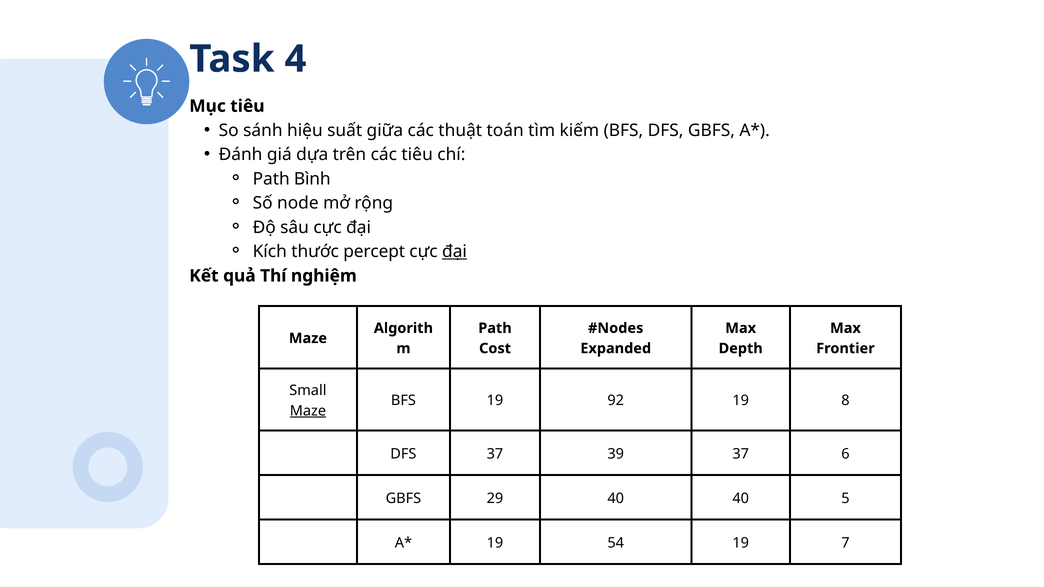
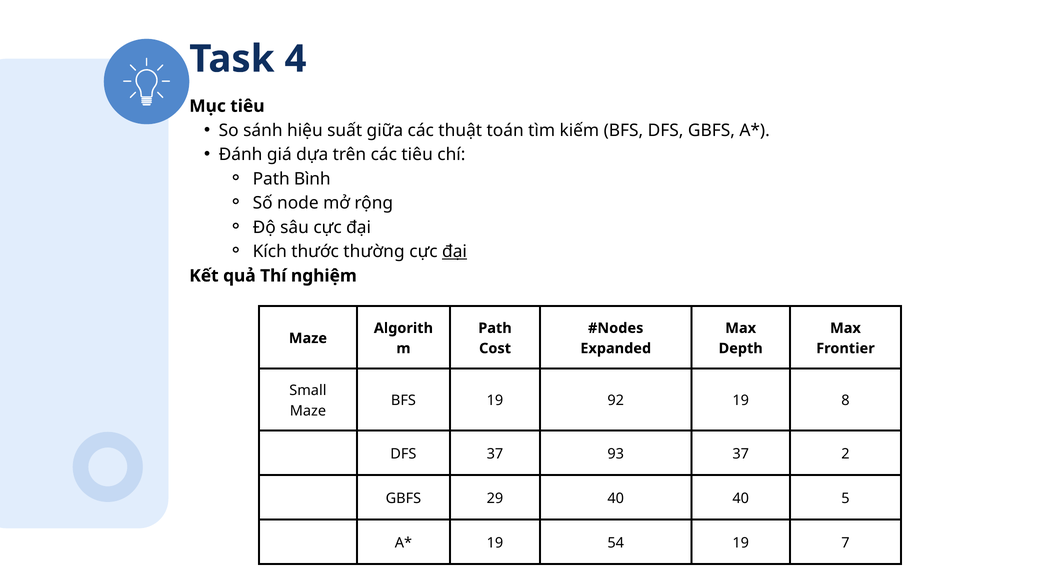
percept: percept -> thường (374, 252)
Maze underline: present -> none (308, 411)
39: 39 -> 93 (616, 454)
6: 6 -> 2 (845, 454)
